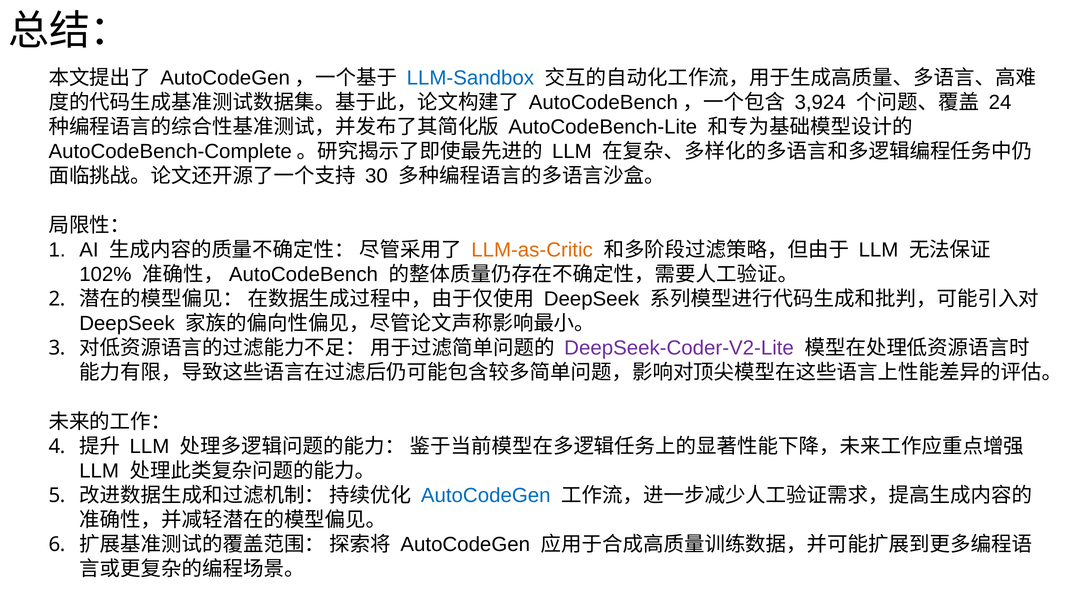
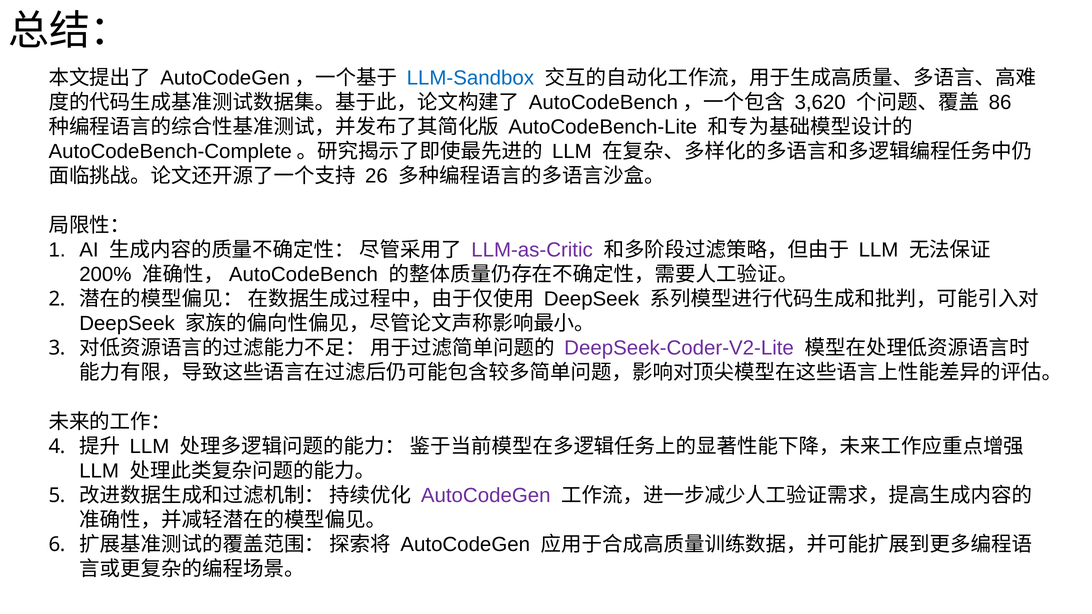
3,924: 3,924 -> 3,620 (820, 103)
24: 24 -> 86 (1000, 103)
30: 30 -> 26 (376, 176)
LLM-as-Critic colour: orange -> purple (532, 250)
102%: 102% -> 200% (105, 275)
AutoCodeGen colour: blue -> purple (486, 496)
